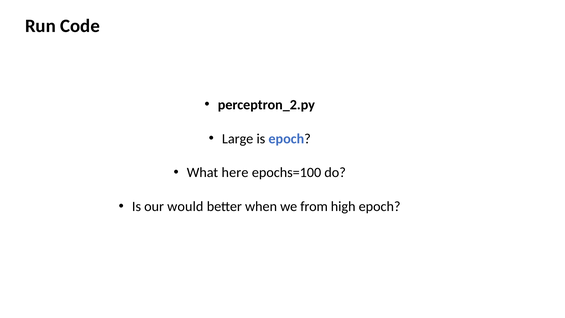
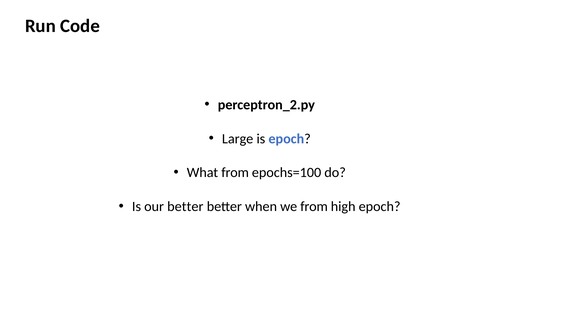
What here: here -> from (235, 172)
our would: would -> better (185, 206)
